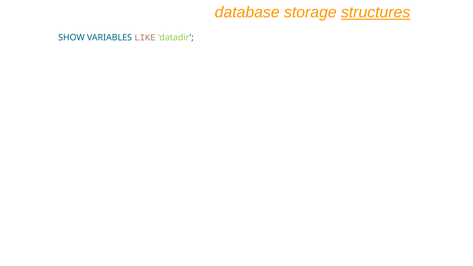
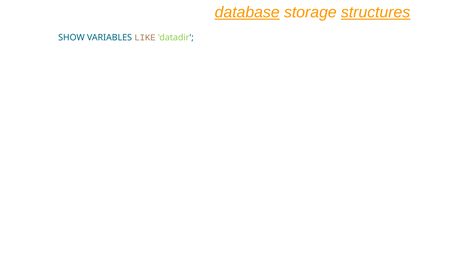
database underline: none -> present (247, 12)
